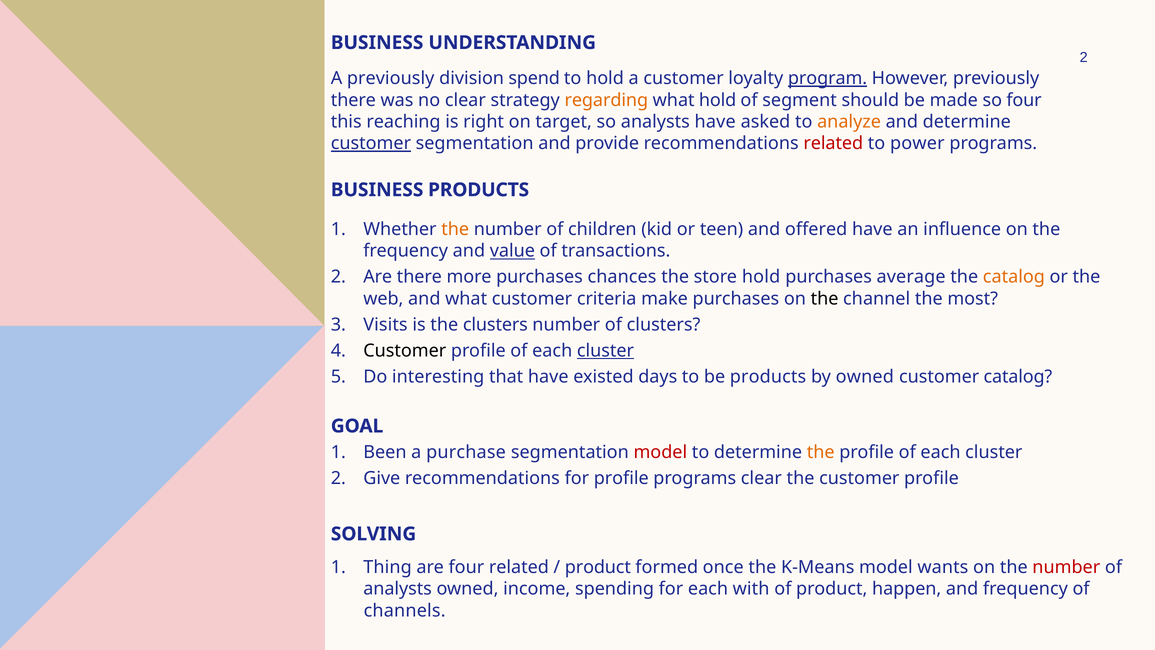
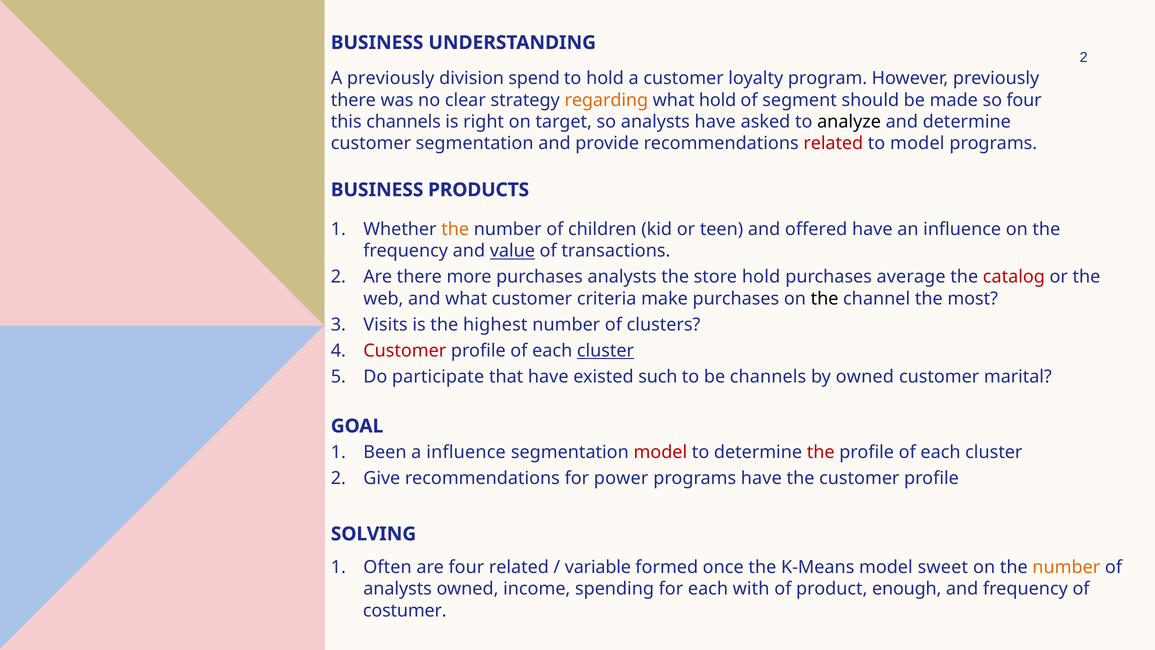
program underline: present -> none (828, 78)
this reaching: reaching -> channels (404, 122)
analyze colour: orange -> black (849, 122)
customer underline: present -> none (371, 143)
to power: power -> model (917, 143)
purchases chances: chances -> analysts (622, 277)
catalog colour: orange -> red (1014, 277)
the clusters: clusters -> highest (495, 325)
Customer colour: black -> red (405, 351)
interesting: interesting -> participate (438, 377)
days: days -> such (658, 377)
be products: products -> channels (768, 377)
customer catalog: catalog -> marital (1018, 377)
a purchase: purchase -> influence (466, 452)
the colour: orange -> red (821, 452)
for profile: profile -> power (621, 478)
programs clear: clear -> have (761, 478)
Thing: Thing -> Often (388, 567)
product: product -> variable (598, 567)
wants: wants -> sweet (943, 567)
number colour: red -> orange (1066, 567)
happen: happen -> enough (907, 589)
channels: channels -> costumer (405, 610)
